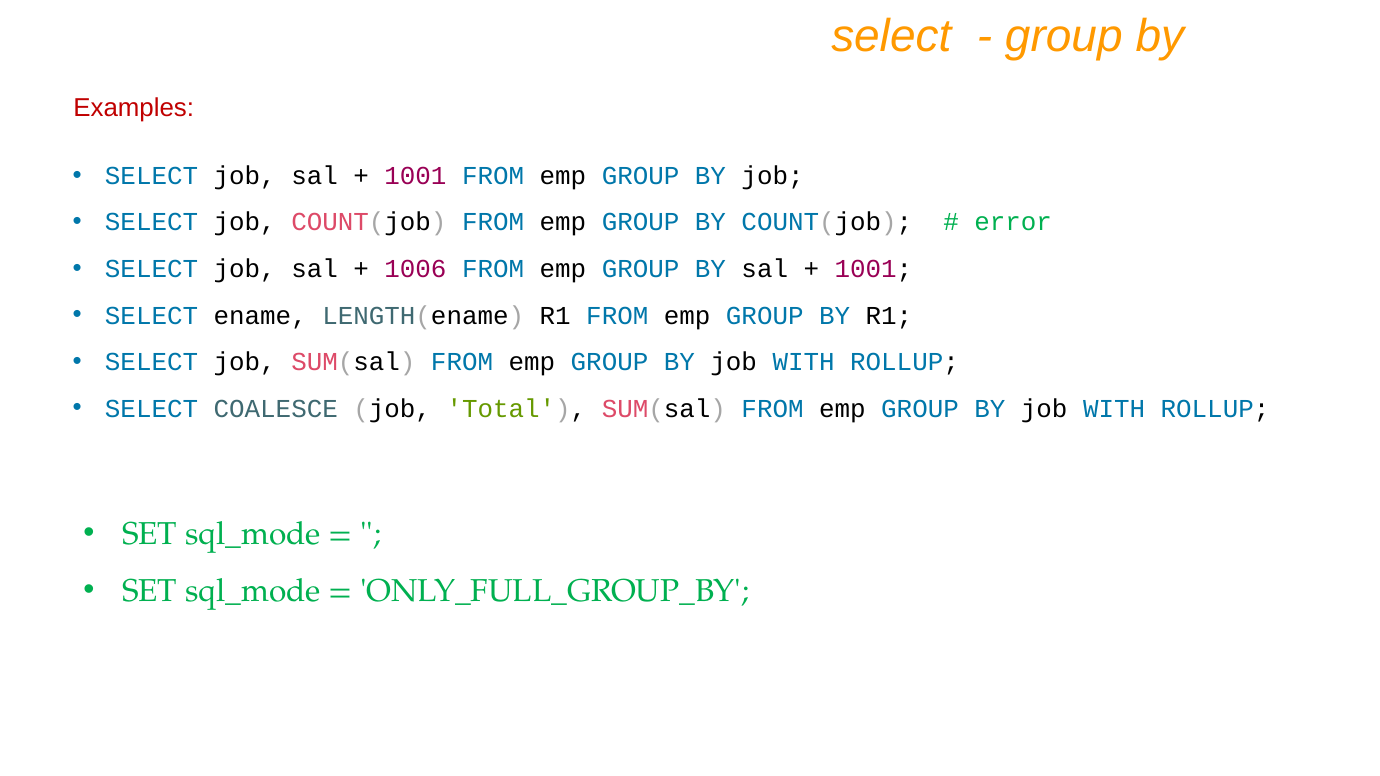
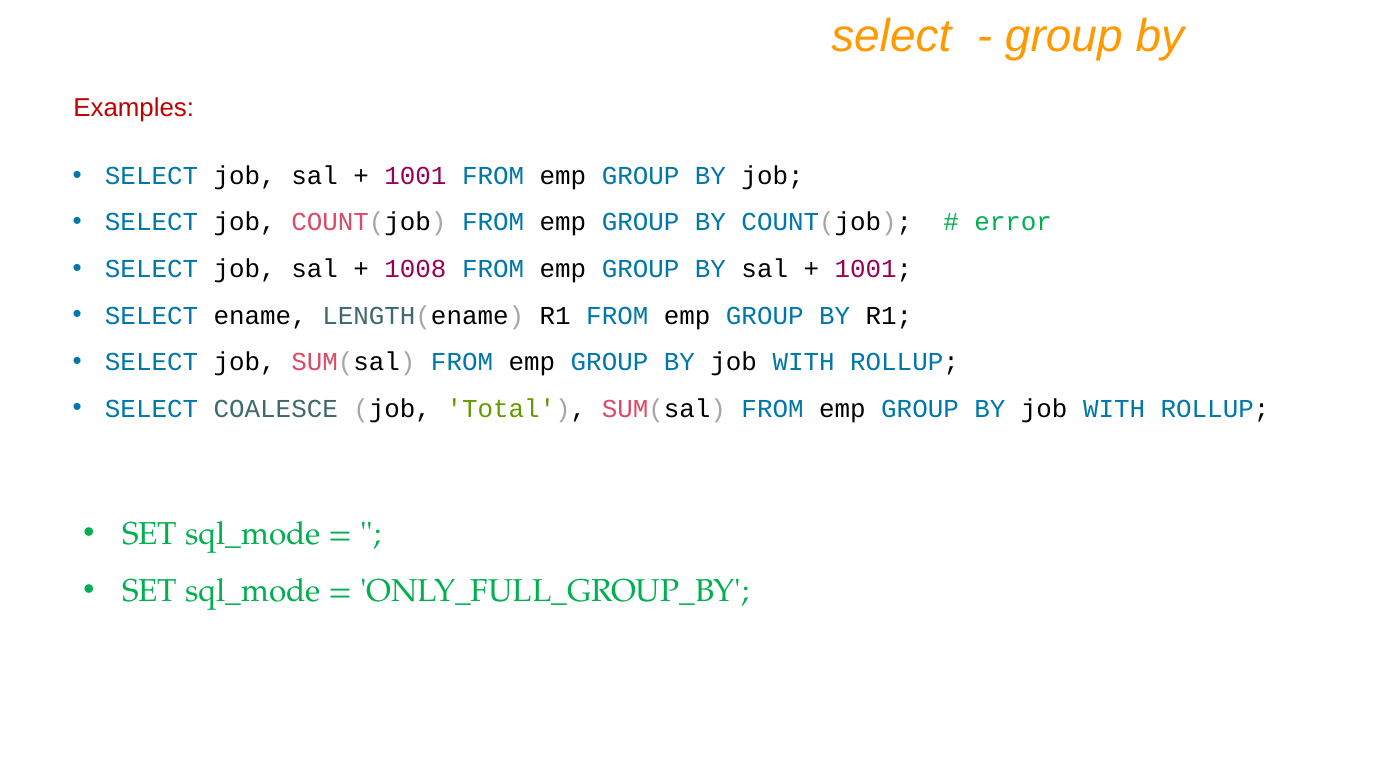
1006: 1006 -> 1008 (415, 269)
